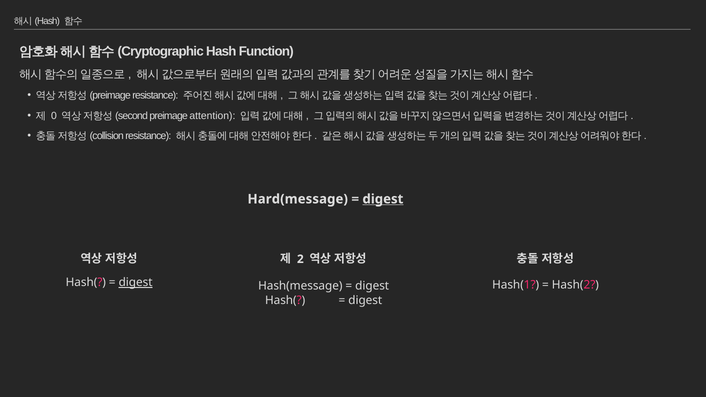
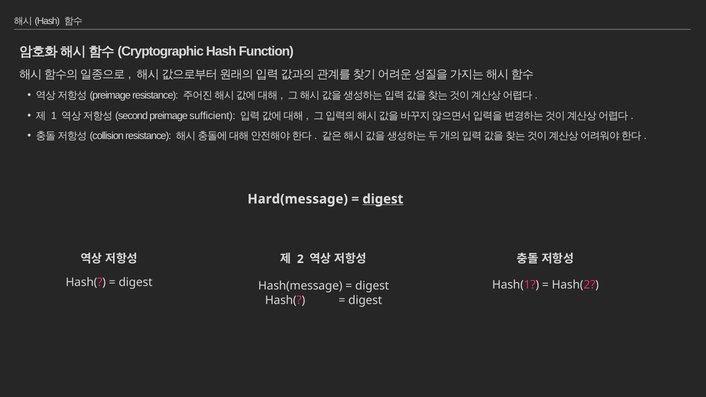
0: 0 -> 1 (54, 116)
attention: attention -> sufficient (212, 116)
digest underline: present -> none (136, 283)
